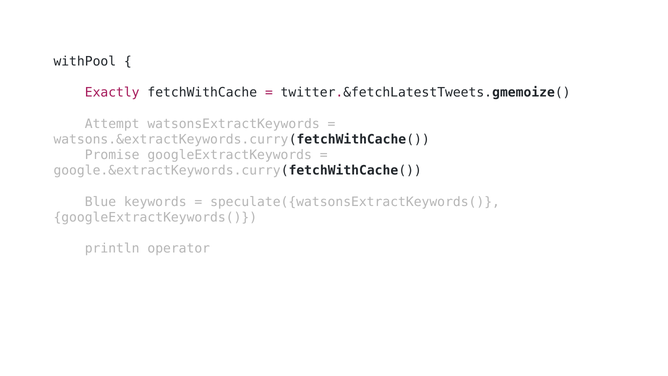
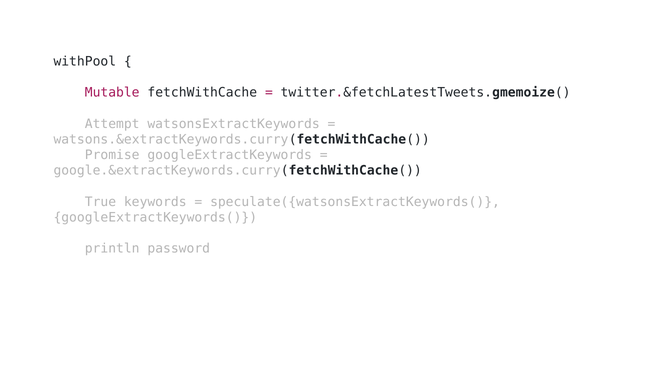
Exactly: Exactly -> Mutable (112, 93)
Blue: Blue -> True (100, 202)
operator: operator -> password (179, 248)
